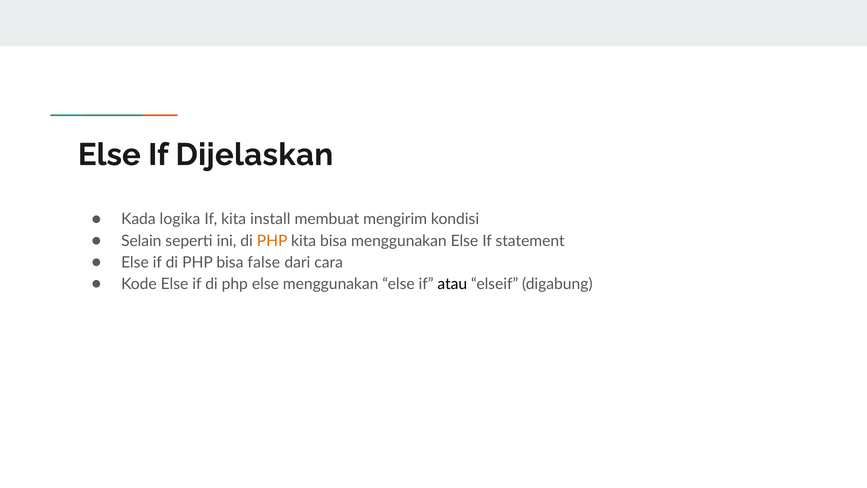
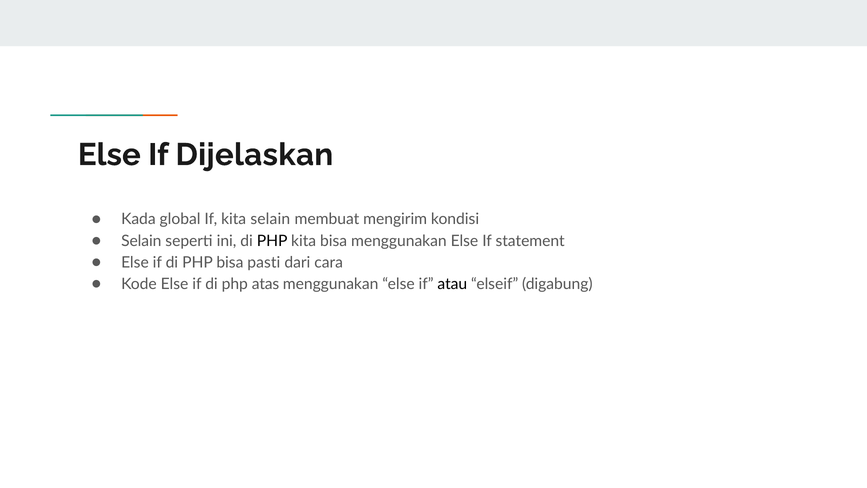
logika: logika -> global (180, 219)
kita install: install -> selain (270, 219)
PHP colour: orange -> black (272, 241)
false: false -> pasti (264, 262)
php else: else -> atas (266, 284)
